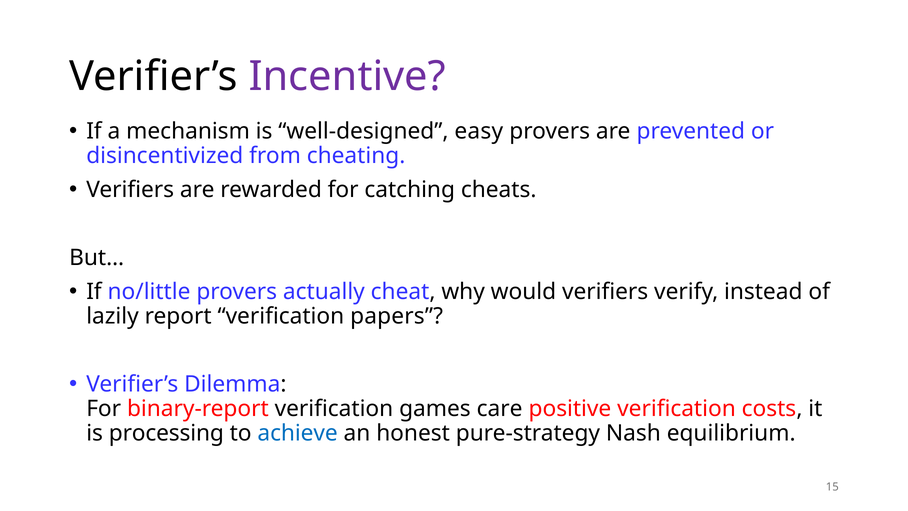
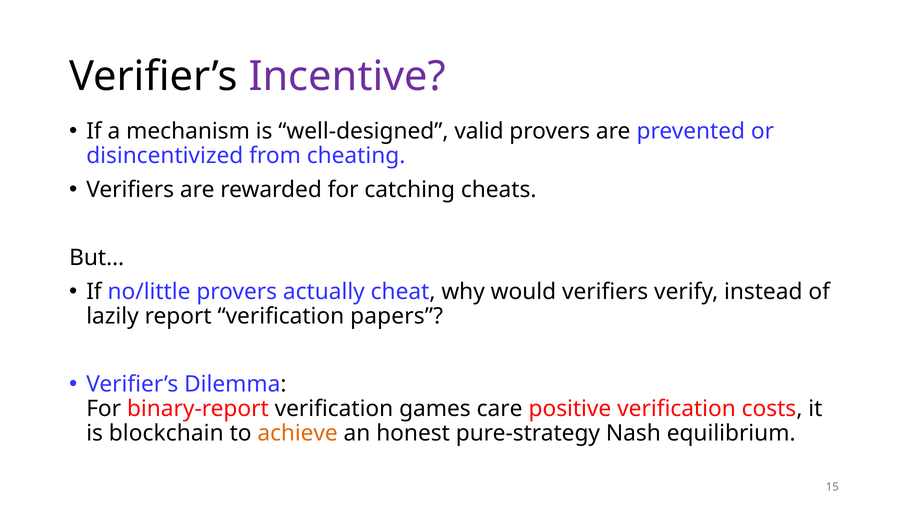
easy: easy -> valid (479, 131)
processing: processing -> blockchain (166, 433)
achieve colour: blue -> orange (298, 433)
